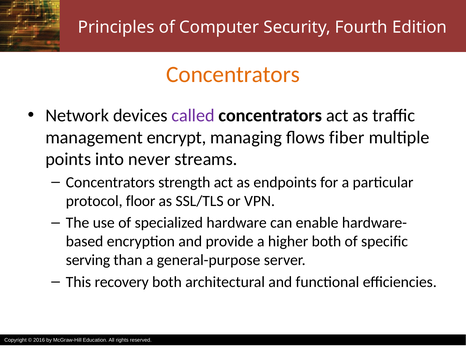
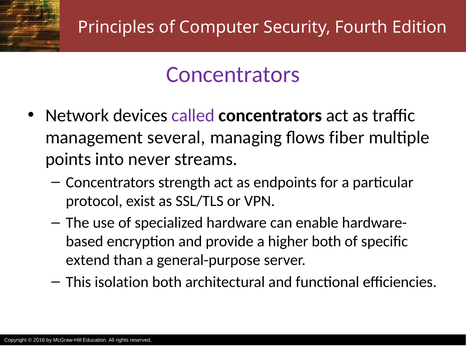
Concentrators colour: orange -> purple (233, 74)
encrypt: encrypt -> several (176, 137)
floor: floor -> exist (141, 201)
serving: serving -> extend (88, 260)
recovery: recovery -> isolation (122, 281)
